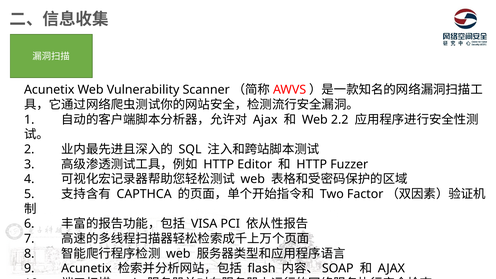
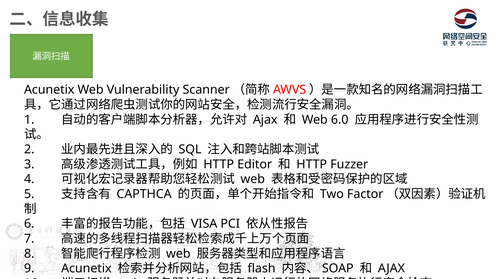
2.2: 2.2 -> 6.0 (340, 120)
